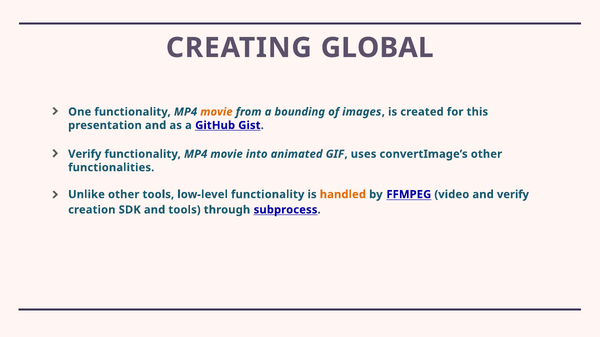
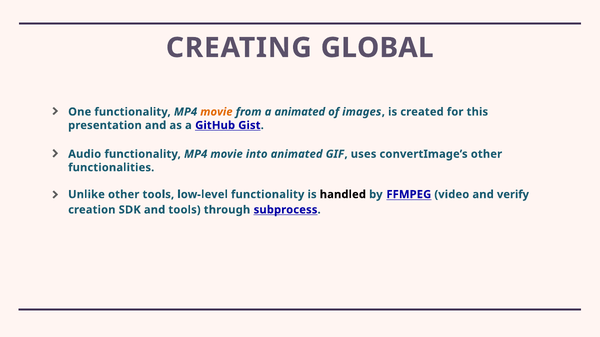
a bounding: bounding -> animated (300, 112)
Verify: Verify -> Audio (85, 154)
handled colour: orange -> black (343, 195)
